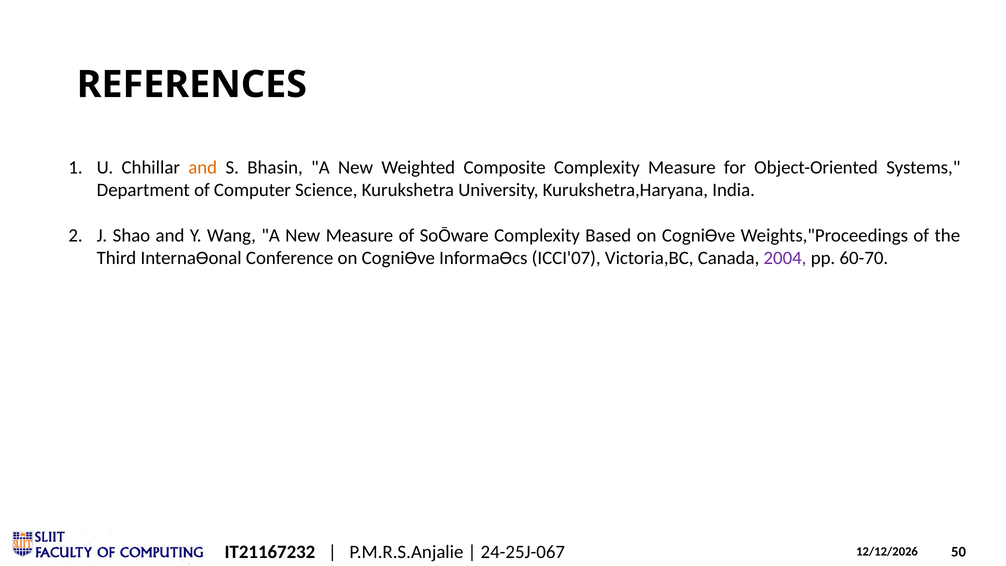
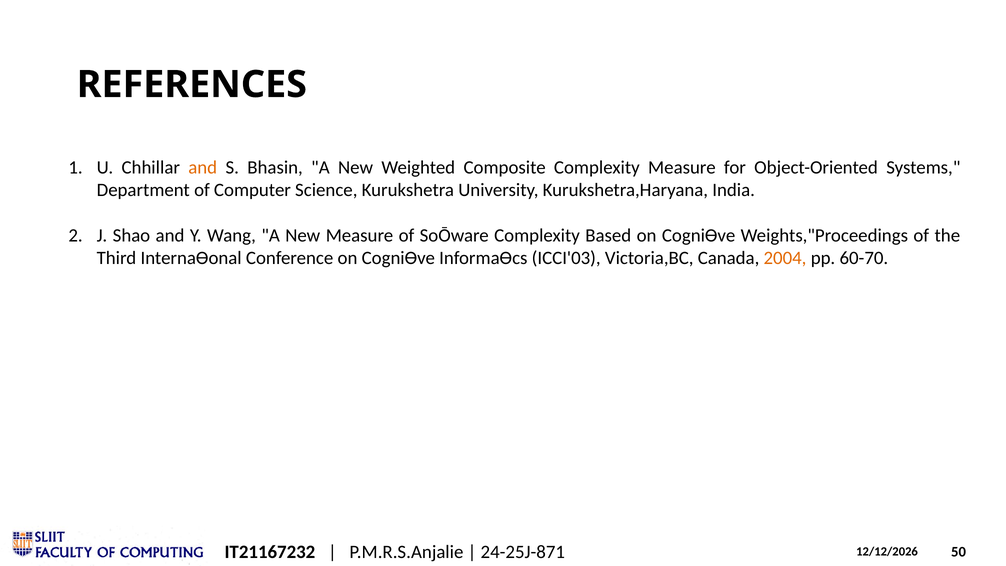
ICCI'07: ICCI'07 -> ICCI'03 (566, 258)
2004 colour: purple -> orange (785, 258)
24-25J-067: 24-25J-067 -> 24-25J-871 (523, 552)
